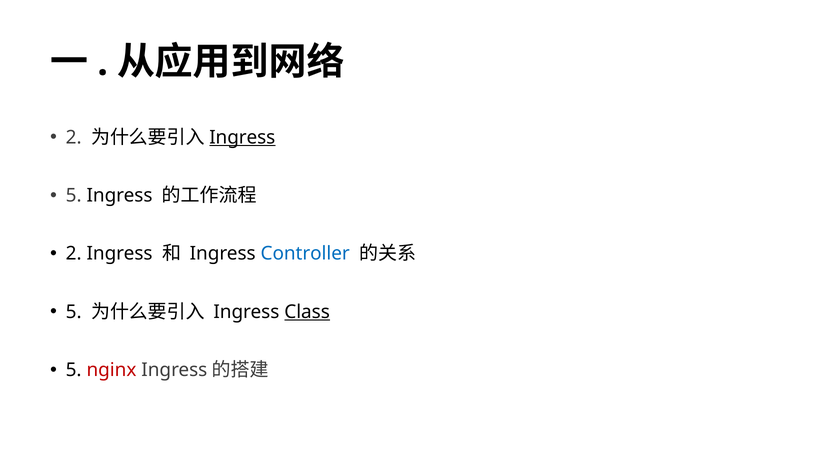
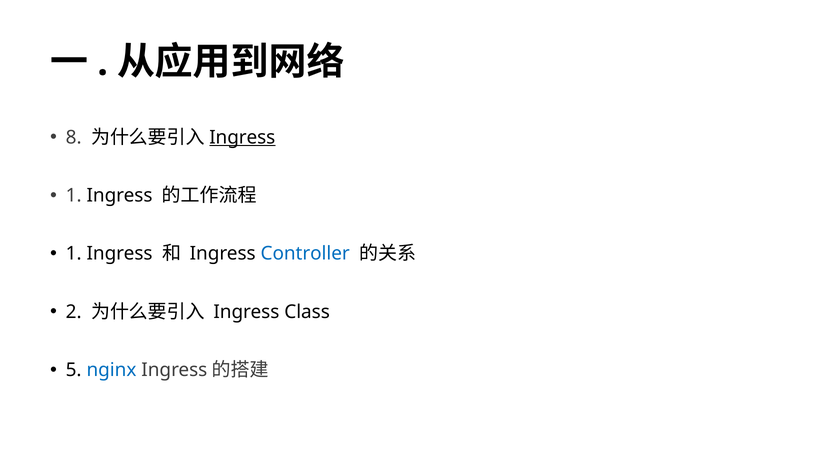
2: 2 -> 8 (74, 137)
5: 5 -> 1 (74, 195)
2: 2 -> 1 (74, 254)
5: 5 -> 2 (74, 312)
Class underline: present -> none (307, 312)
nginx colour: red -> blue (111, 370)
